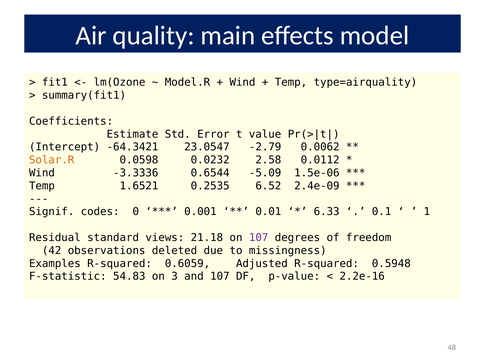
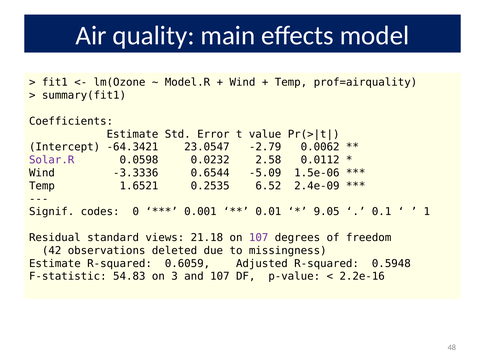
type=airquality: type=airquality -> prof=airquality (365, 82)
Solar.R colour: orange -> purple (52, 160)
6.33: 6.33 -> 9.05 (327, 212)
Examples: Examples -> Estimate (55, 263)
